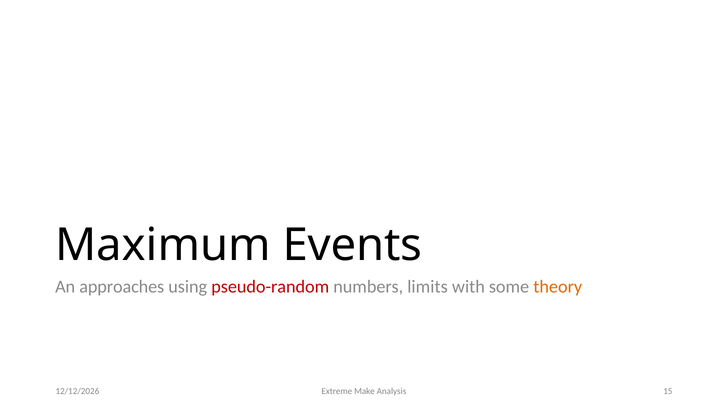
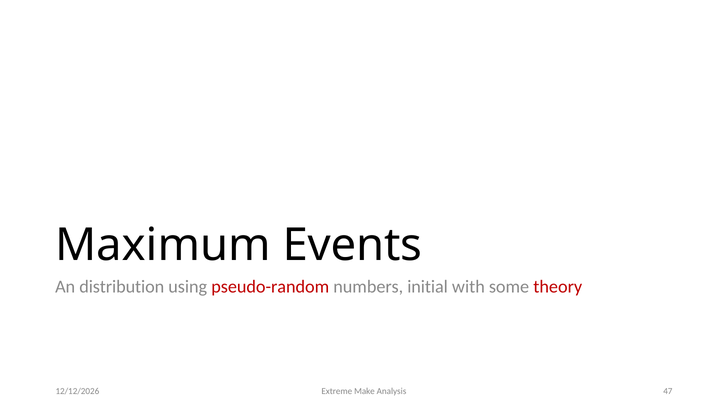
approaches: approaches -> distribution (122, 287)
limits: limits -> initial (428, 287)
theory colour: orange -> red (558, 287)
15: 15 -> 47 (668, 391)
